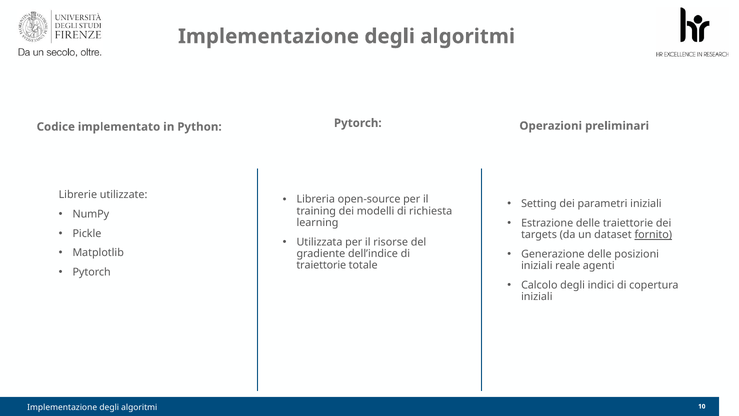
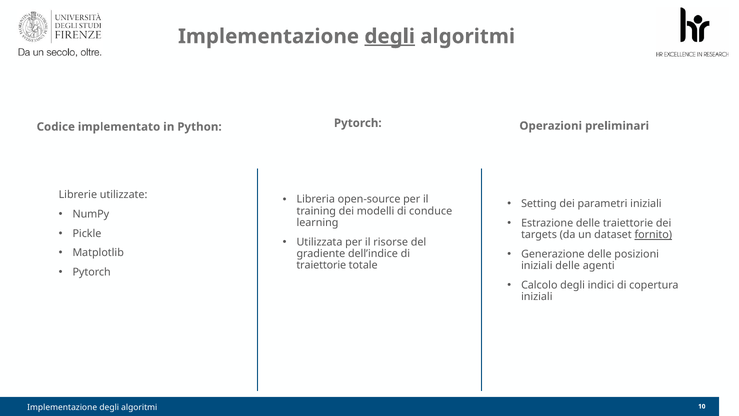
degli underline: none -> present (390, 36)
richiesta: richiesta -> conduce (431, 211)
iniziali reale: reale -> delle (568, 266)
